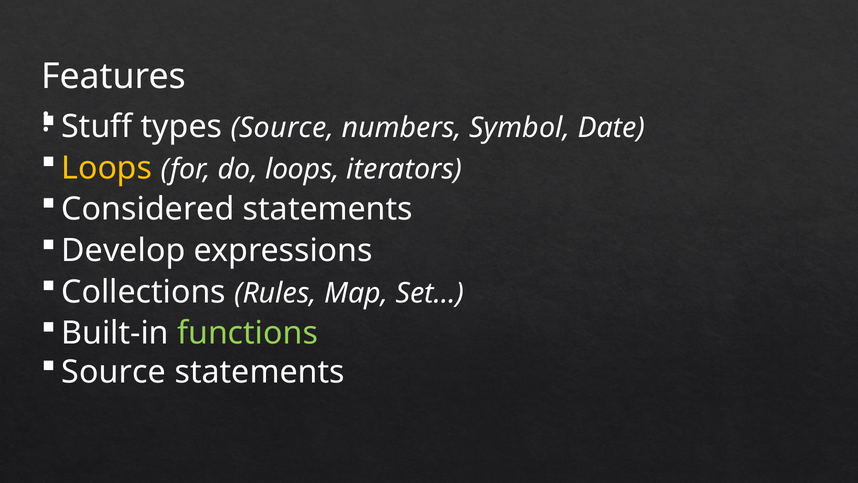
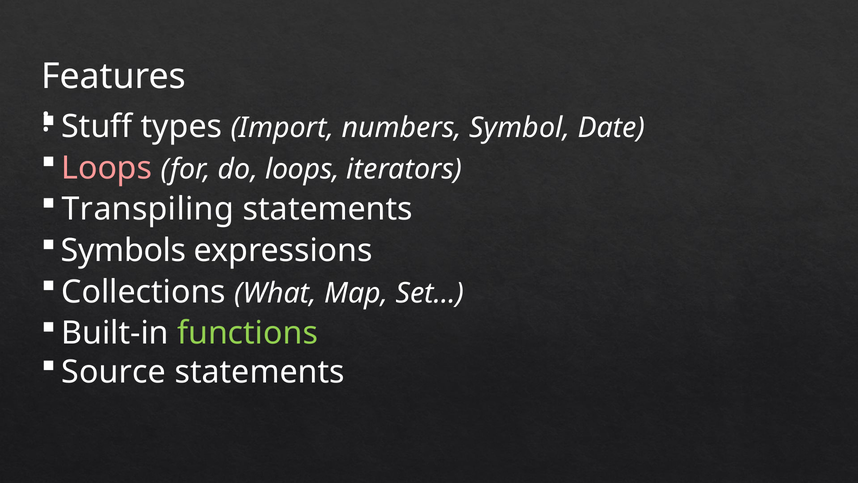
types Source: Source -> Import (282, 128)
Loops colour: yellow -> pink (107, 168)
Considered: Considered -> Transpiling (148, 209)
Develop: Develop -> Symbols (123, 250)
Rules: Rules -> What (275, 293)
